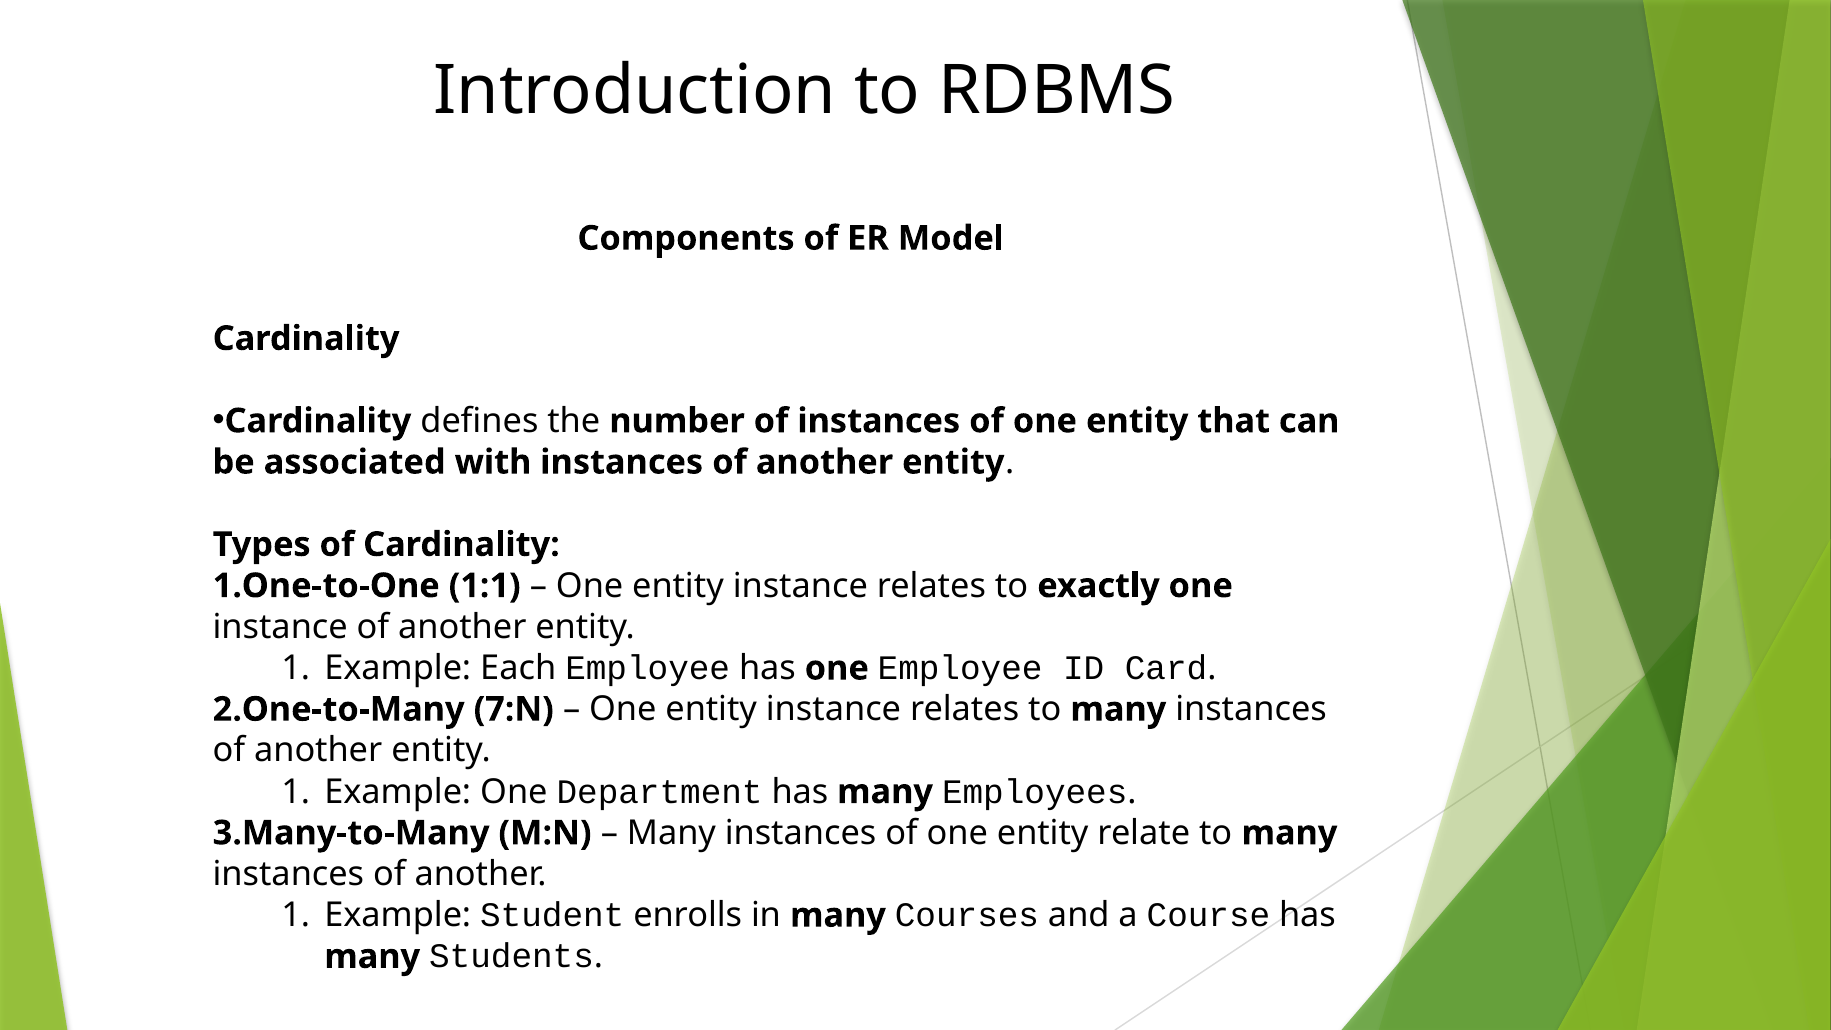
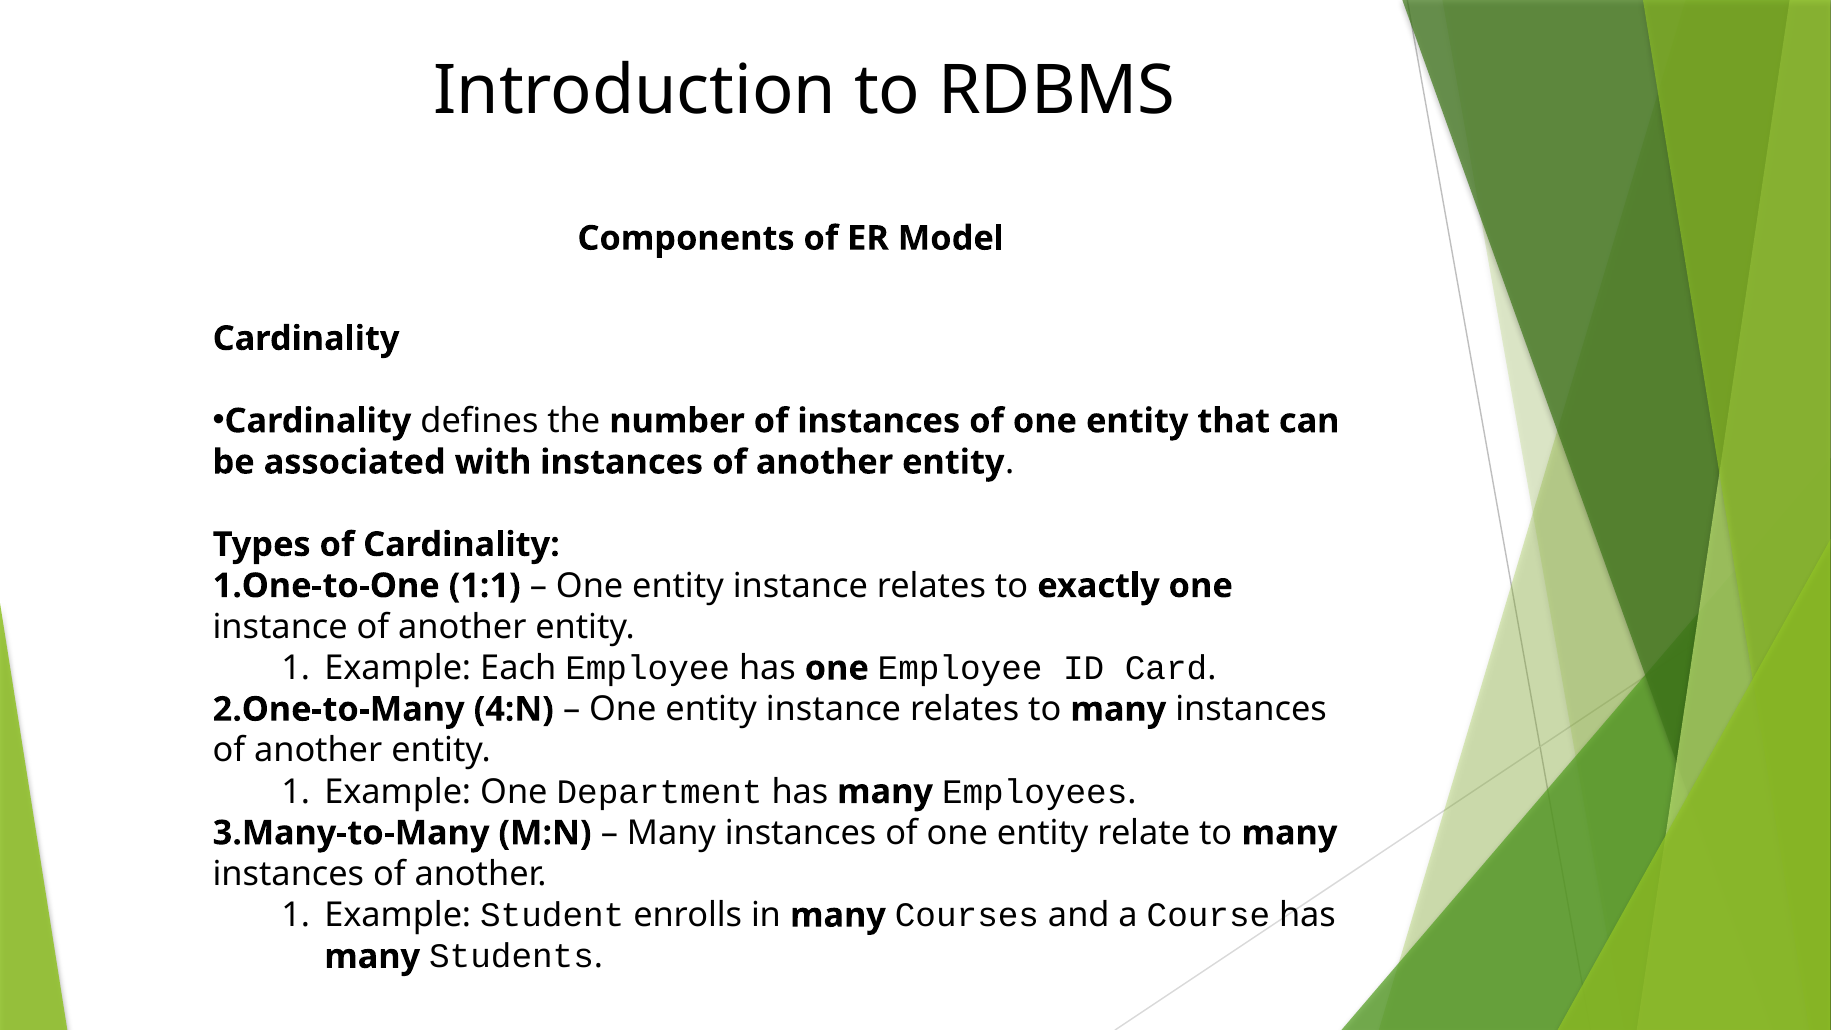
7:N: 7:N -> 4:N (514, 709)
